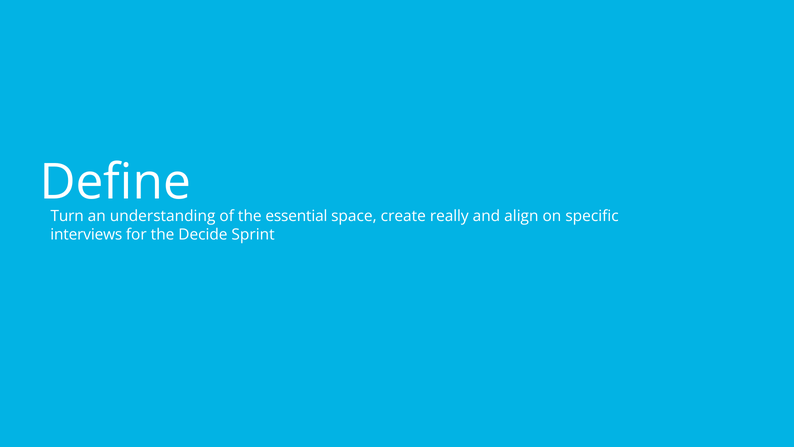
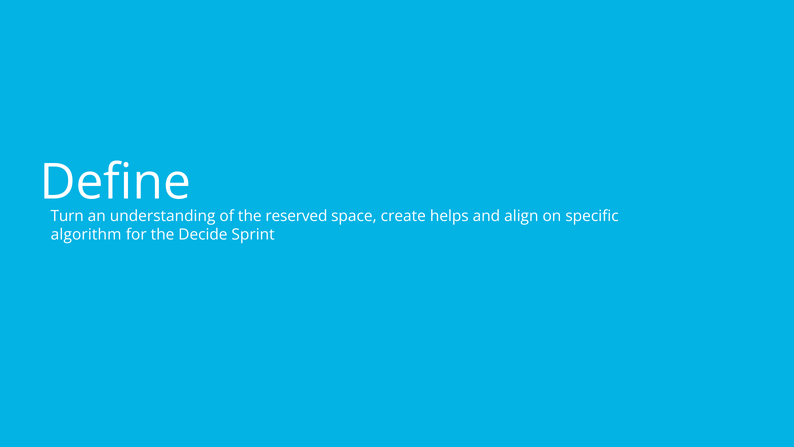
essential: essential -> reserved (296, 216)
really: really -> helps (449, 216)
interviews: interviews -> algorithm (86, 234)
